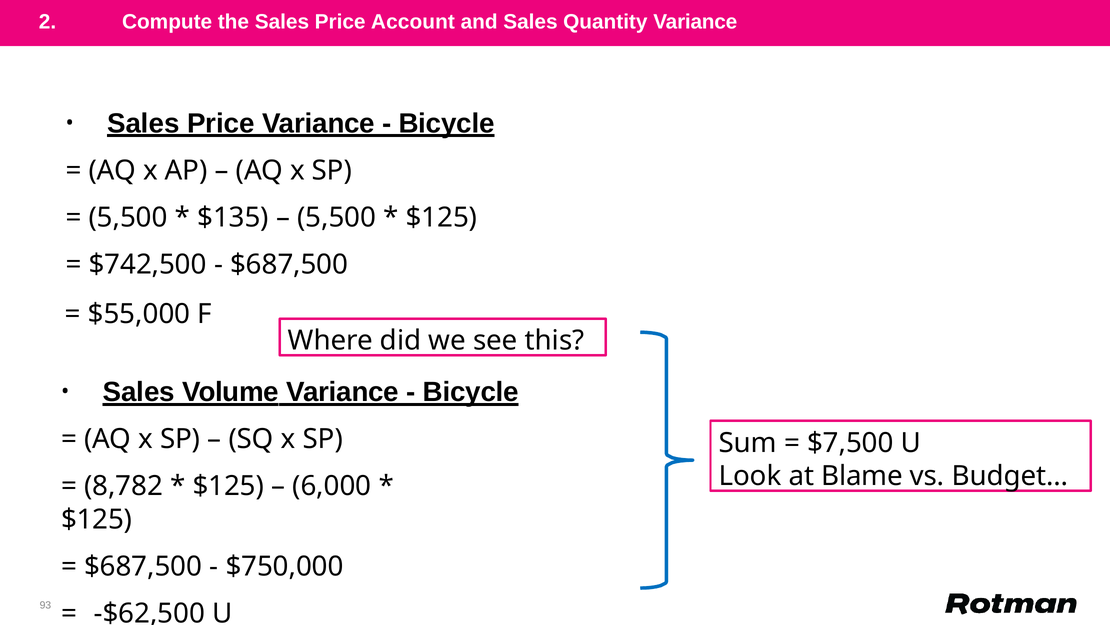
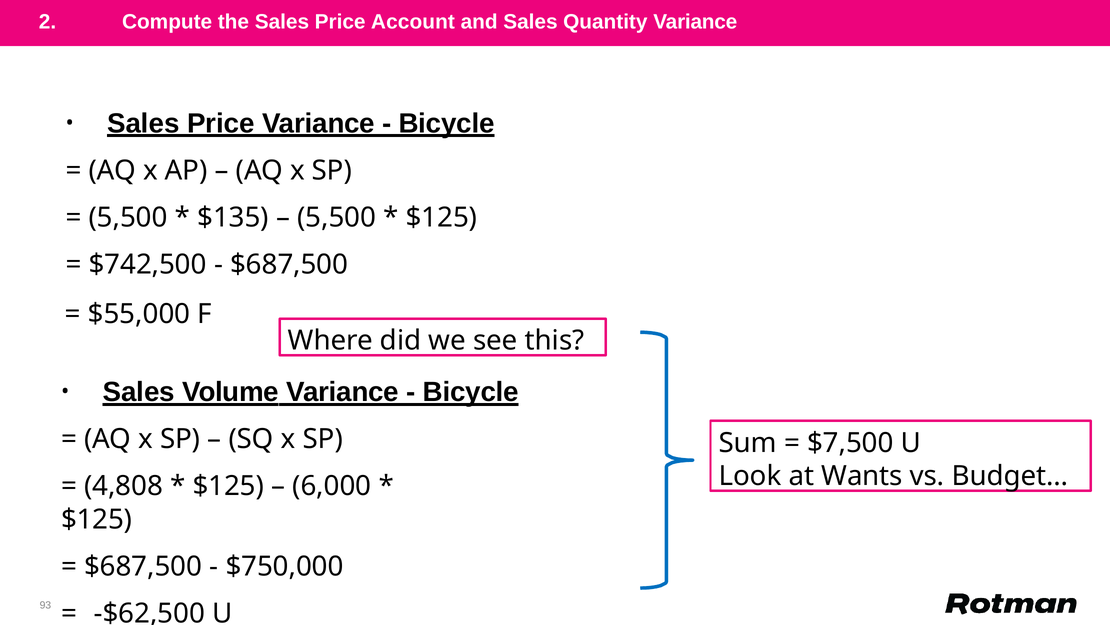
Blame: Blame -> Wants (862, 476)
8,782: 8,782 -> 4,808 (124, 486)
